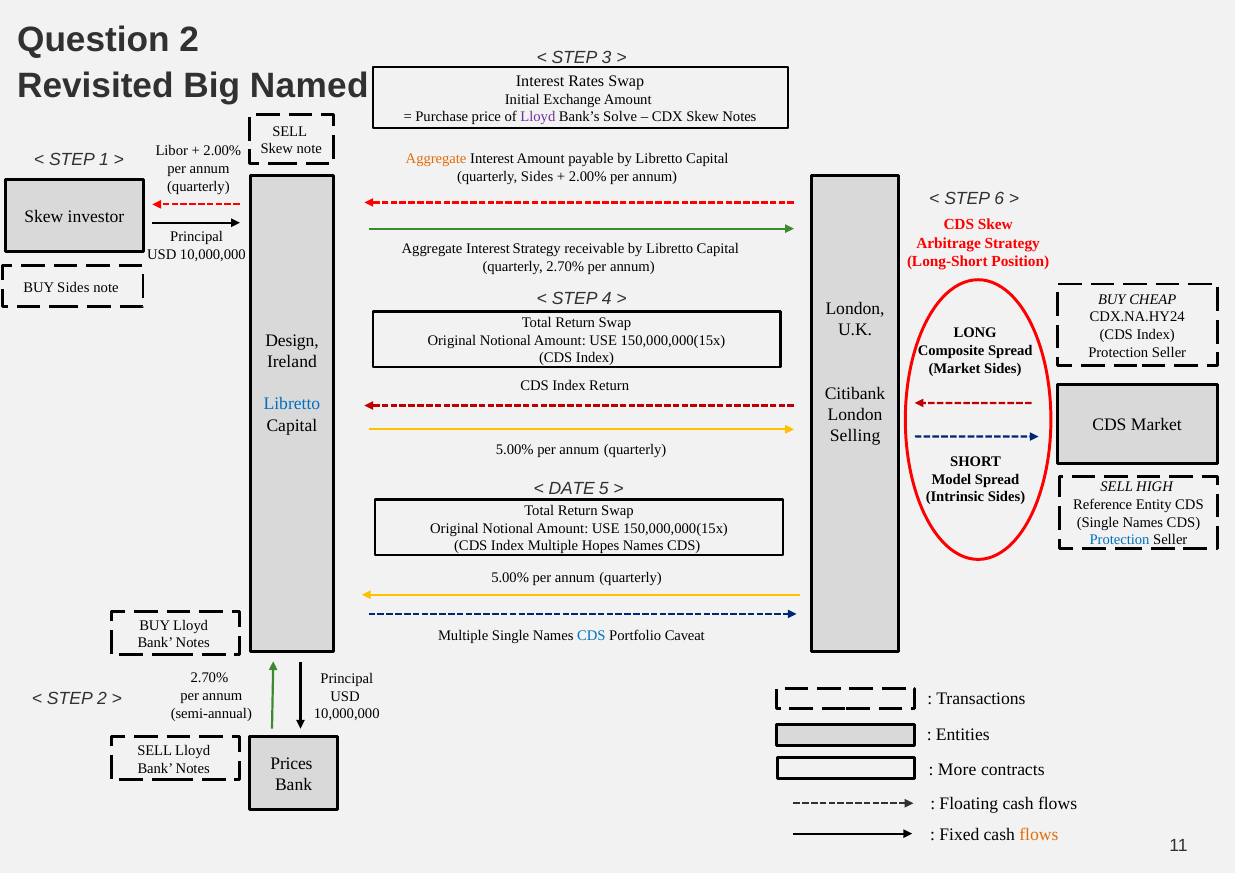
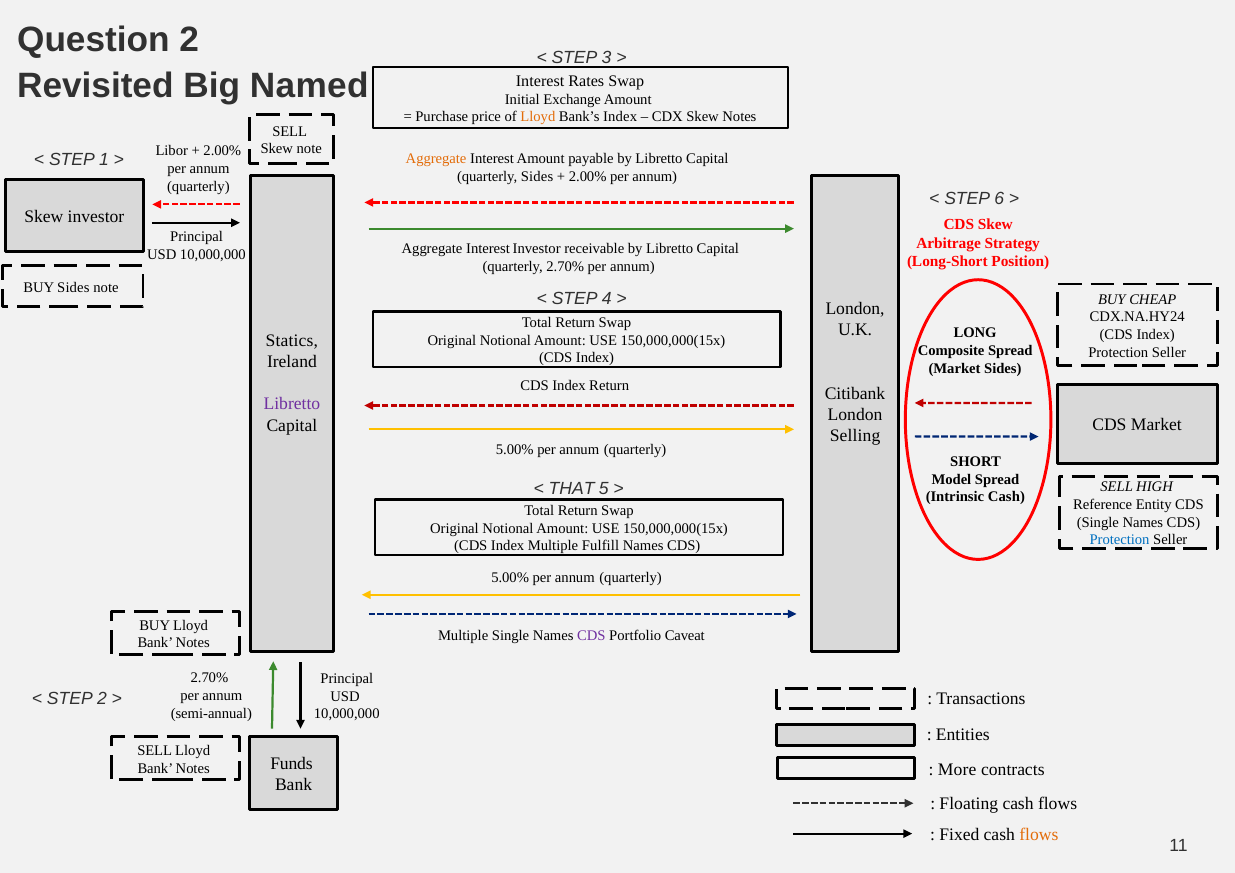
Lloyd colour: purple -> orange (538, 117)
Bank’s Solve: Solve -> Index (620, 117)
Interest Strategy: Strategy -> Investor (537, 249)
Design: Design -> Statics (292, 341)
Libretto colour: blue -> purple (292, 404)
DATE: DATE -> THAT (572, 489)
Intrinsic Sides: Sides -> Cash (1006, 497)
Hopes: Hopes -> Fulfill (601, 546)
CDS colour: blue -> purple (591, 636)
Prices: Prices -> Funds (291, 764)
